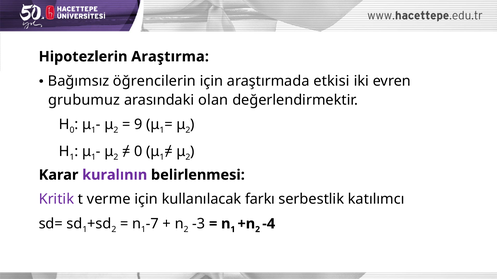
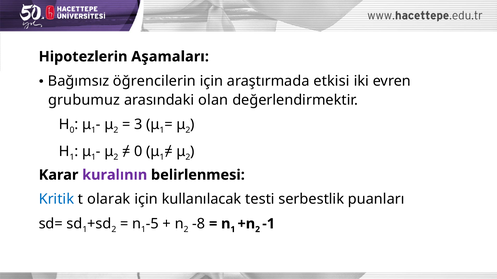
Araştırma: Araştırma -> Aşamaları (170, 57)
9: 9 -> 3 (138, 125)
Kritik colour: purple -> blue (56, 200)
verme: verme -> olarak (109, 200)
farkı: farkı -> testi (260, 200)
katılımcı: katılımcı -> puanları (376, 200)
-7: -7 -> -5 (152, 224)
-3: -3 -> -8 (199, 224)
-4: -4 -> -1 (269, 224)
